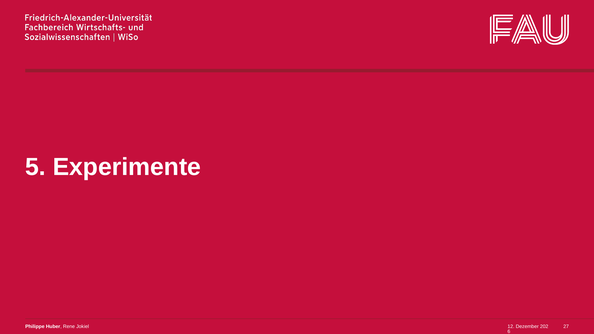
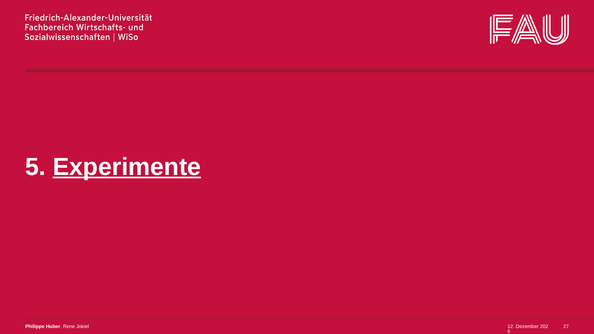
Experimente underline: none -> present (127, 167)
